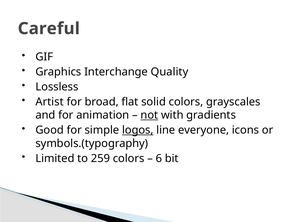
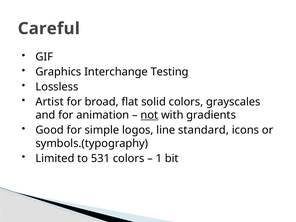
Quality: Quality -> Testing (170, 72)
logos underline: present -> none (138, 130)
everyone: everyone -> standard (203, 130)
259: 259 -> 531 (100, 158)
6: 6 -> 1 (159, 158)
